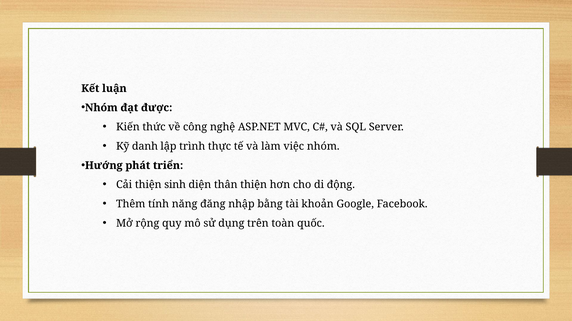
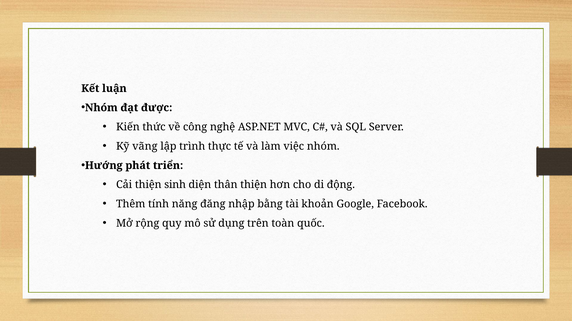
danh: danh -> vãng (145, 147)
